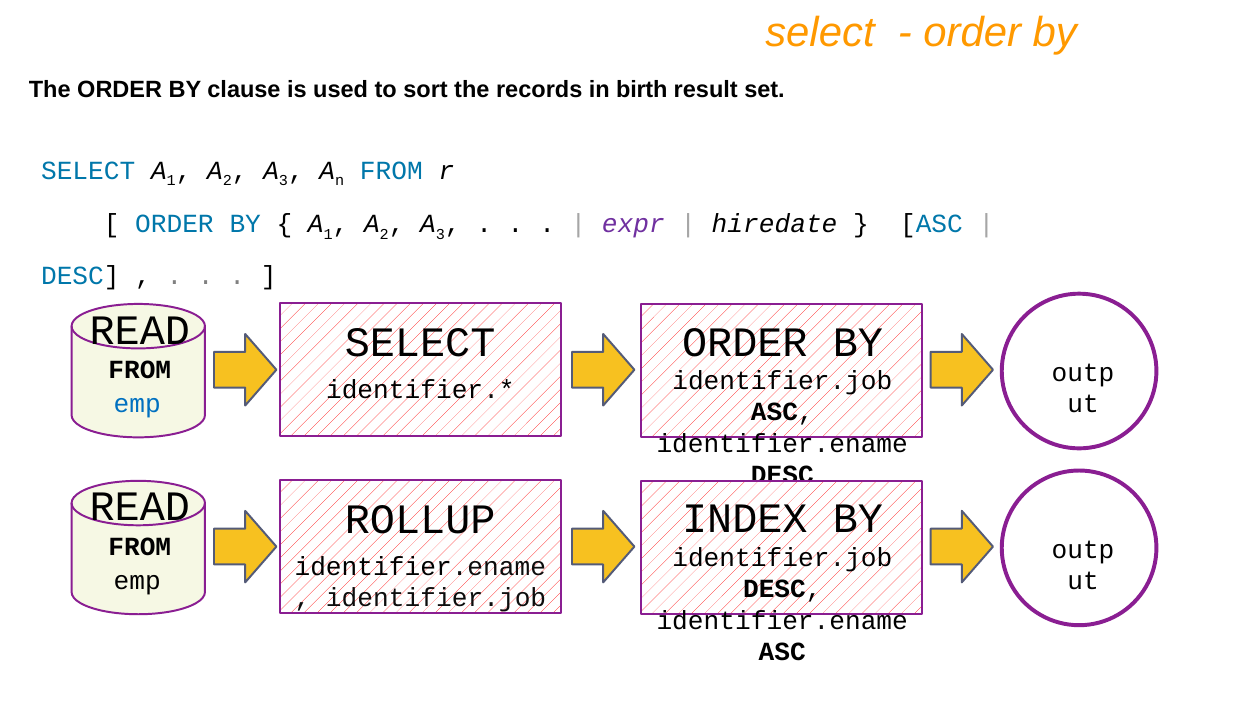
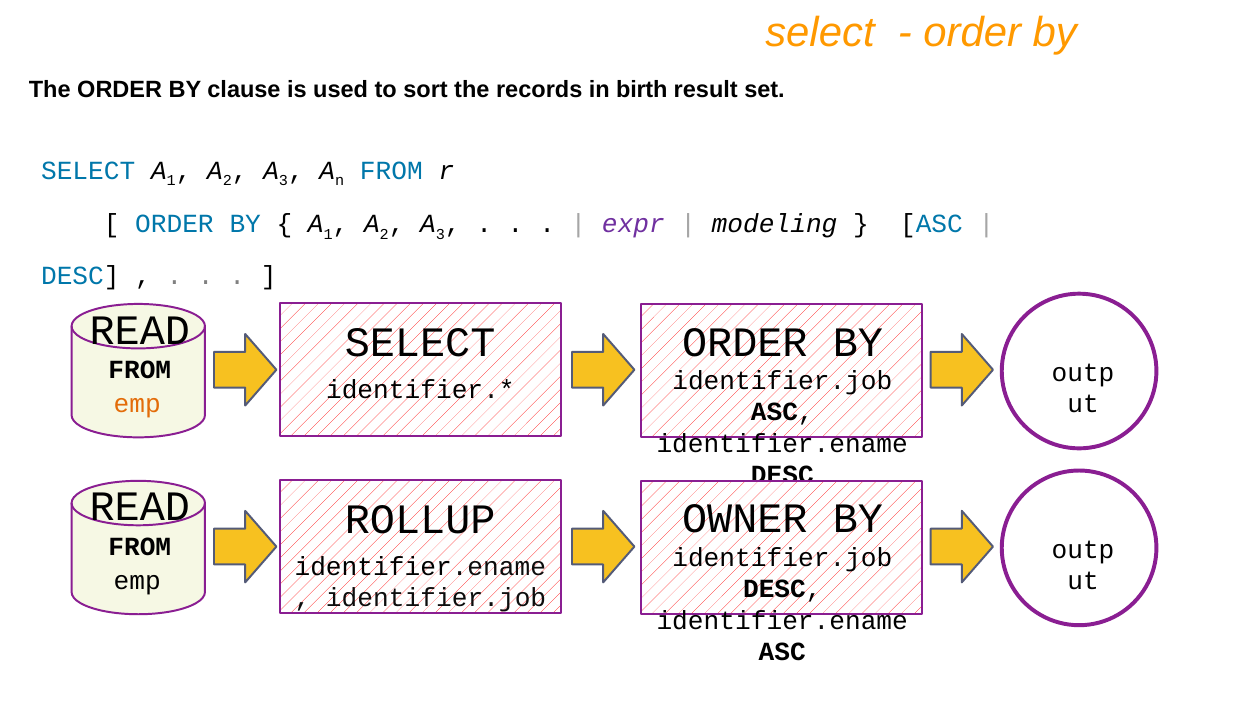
hiredate: hiredate -> modeling (775, 224)
emp colour: blue -> orange (137, 404)
INDEX: INDEX -> OWNER (745, 519)
